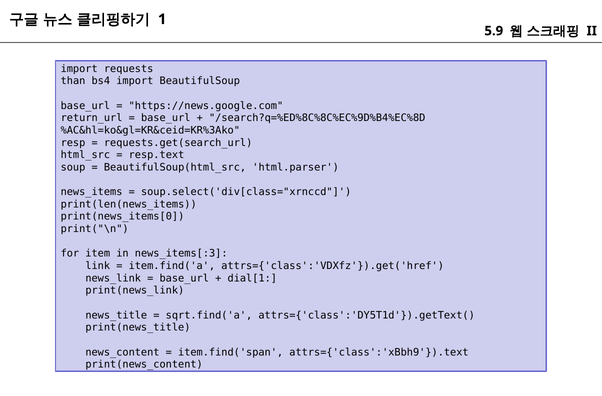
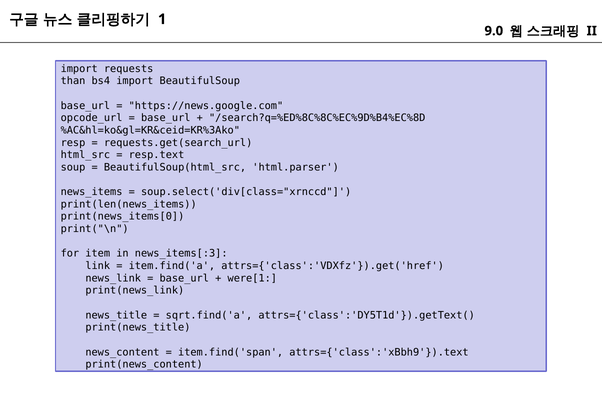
5.9: 5.9 -> 9.0 (494, 31)
return_url: return_url -> opcode_url (92, 118)
dial[1: dial[1 -> were[1 (252, 278)
